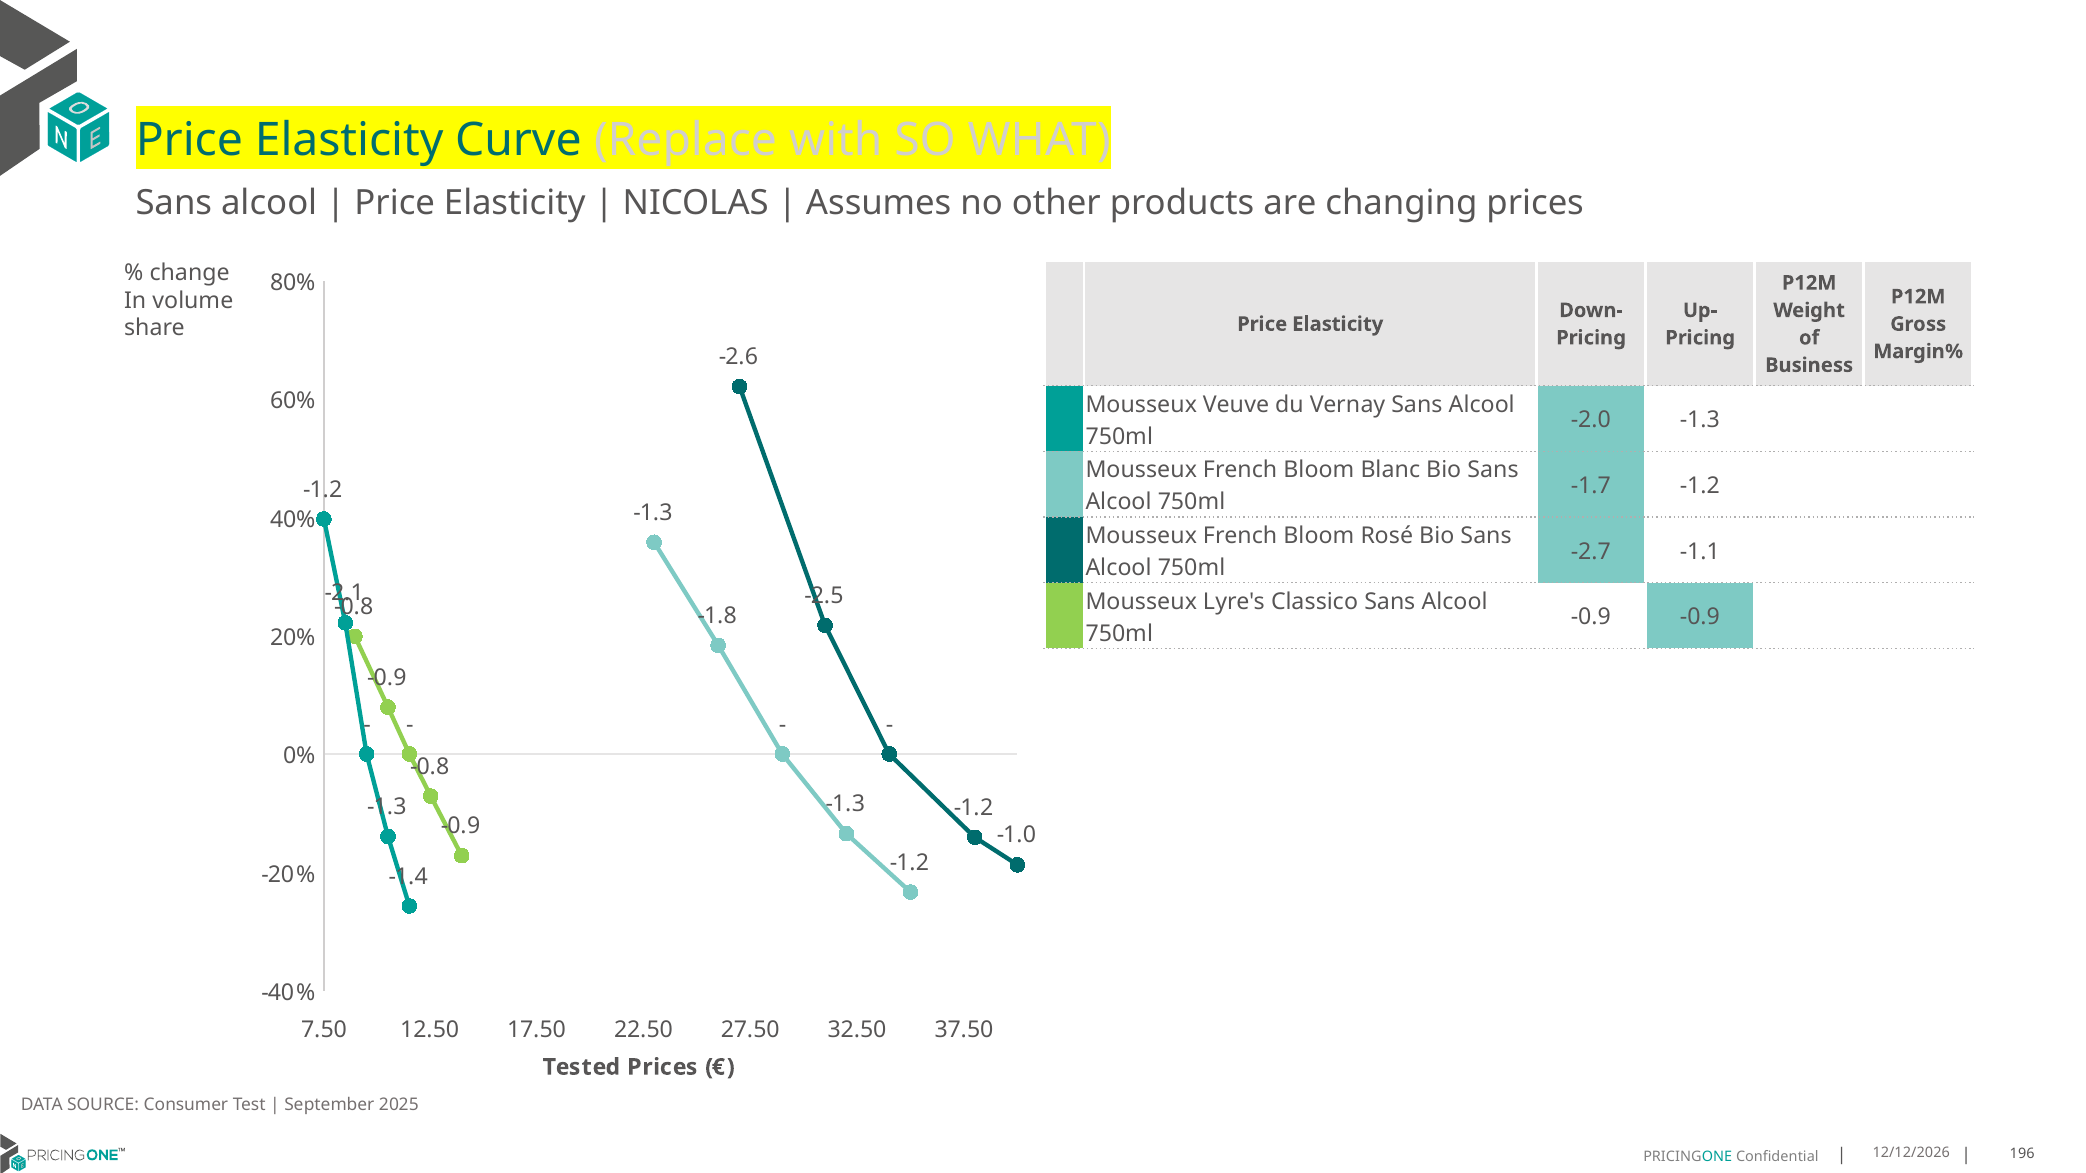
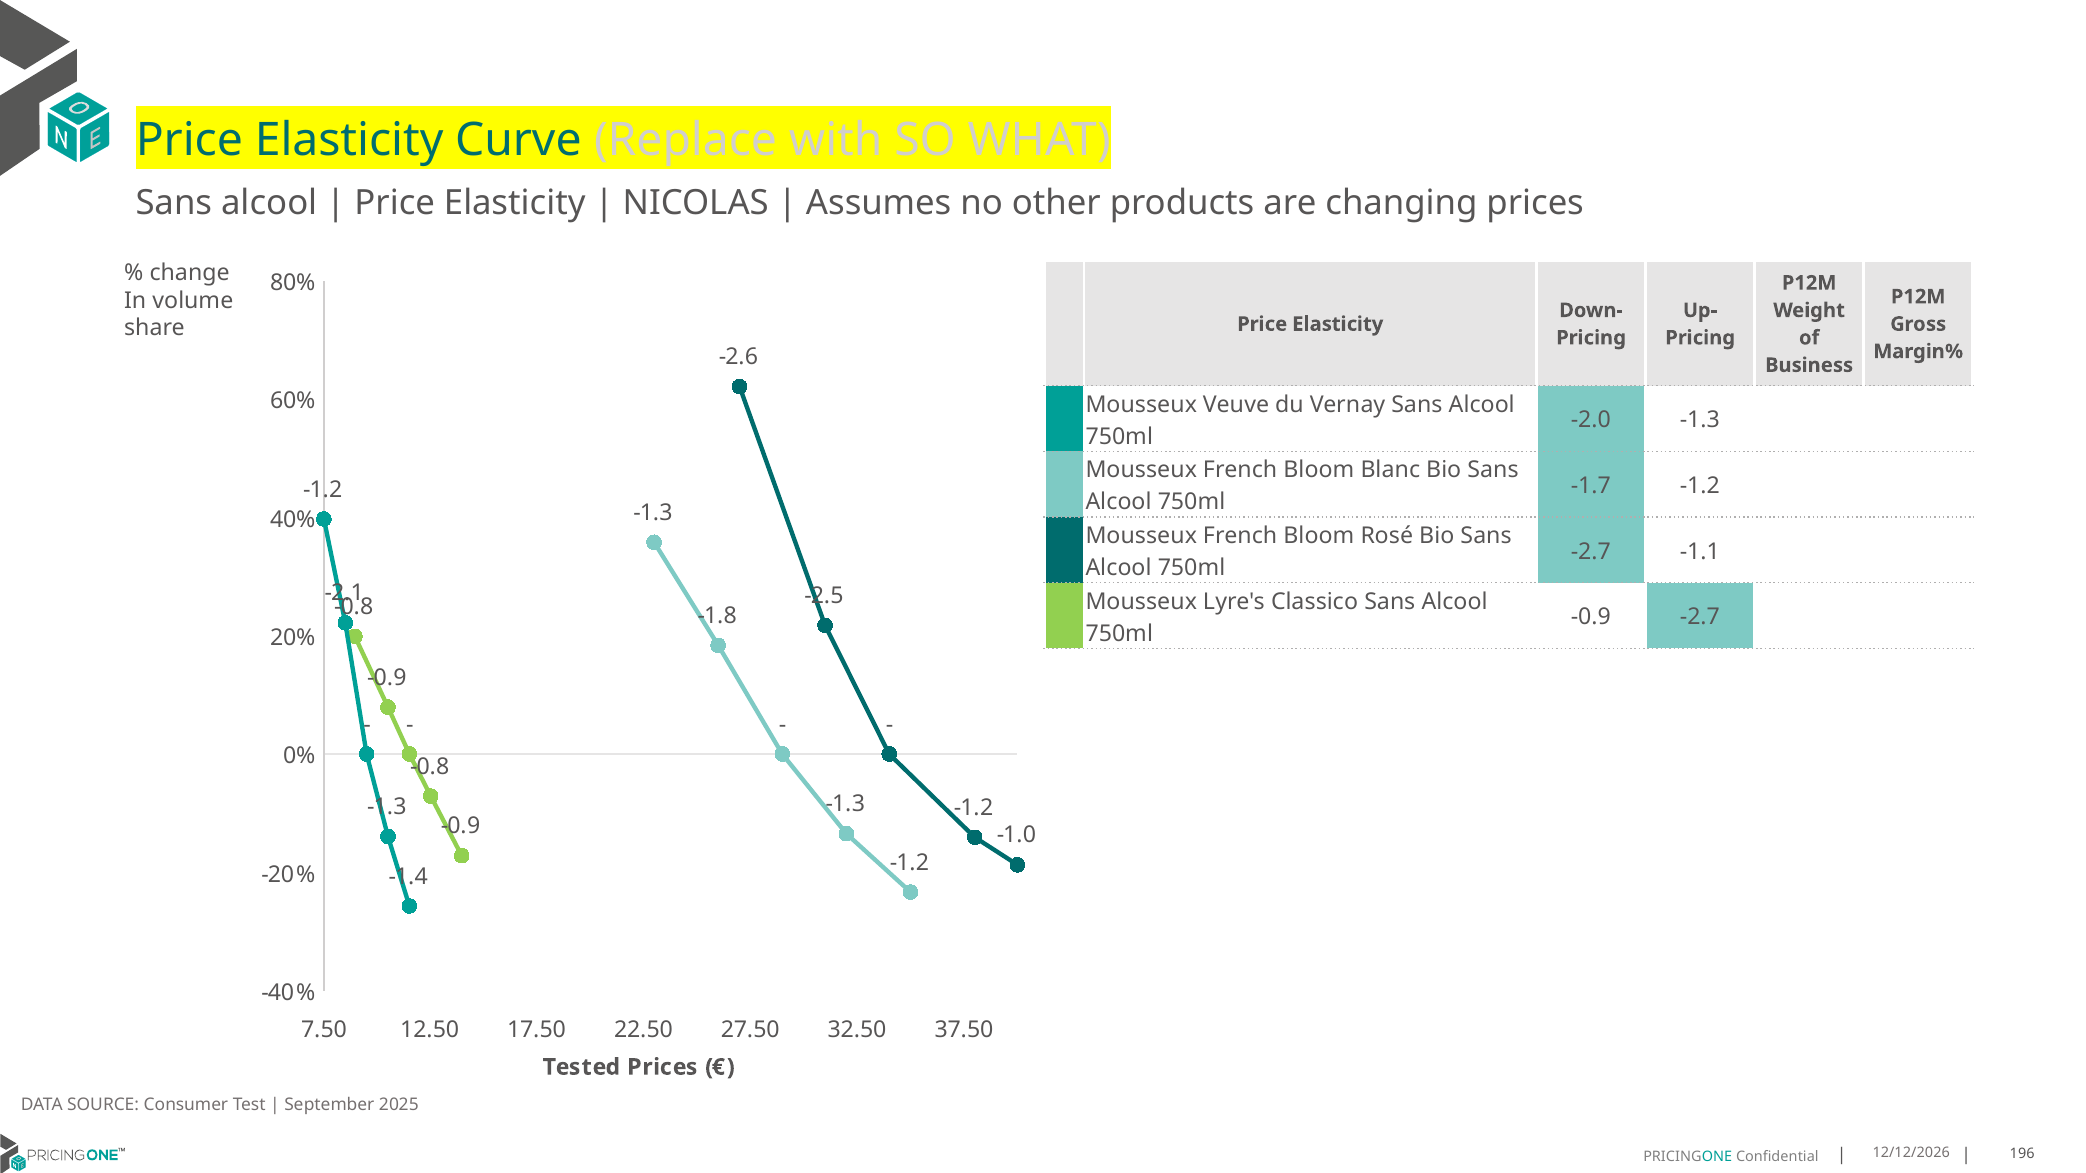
-0.9 -0.9: -0.9 -> -2.7 (1700, 617)
